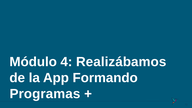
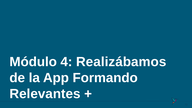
Programas: Programas -> Relevantes (45, 94)
